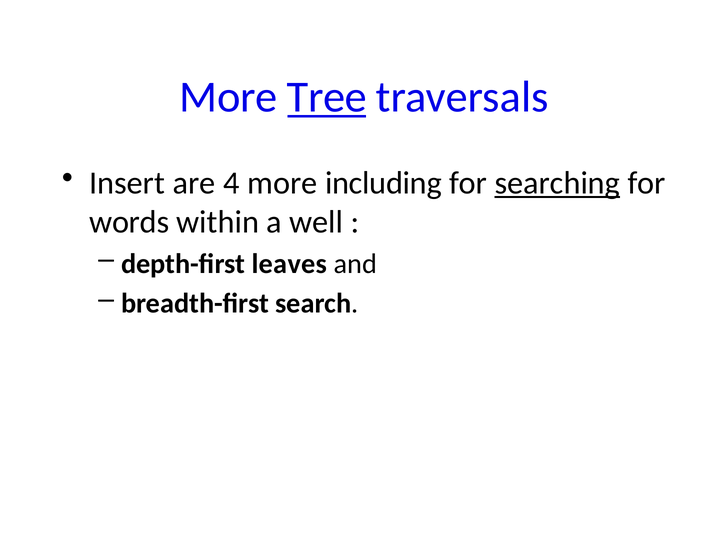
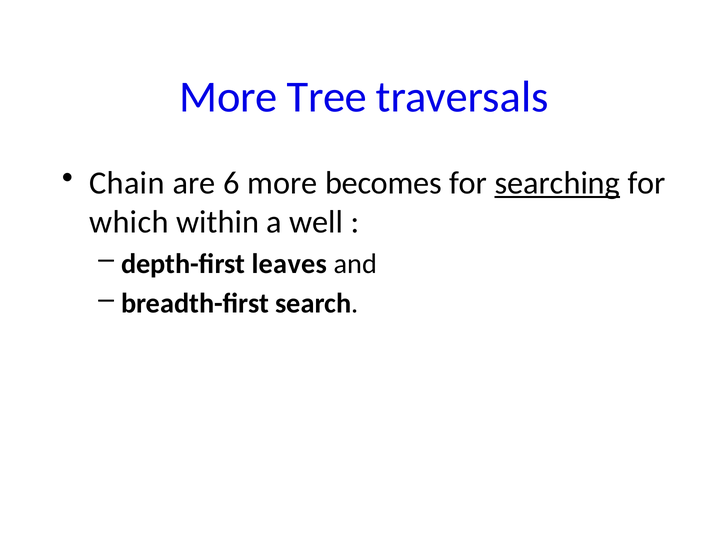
Tree underline: present -> none (327, 97)
Insert: Insert -> Chain (127, 183)
4: 4 -> 6 (231, 183)
including: including -> becomes (383, 183)
words: words -> which (129, 222)
